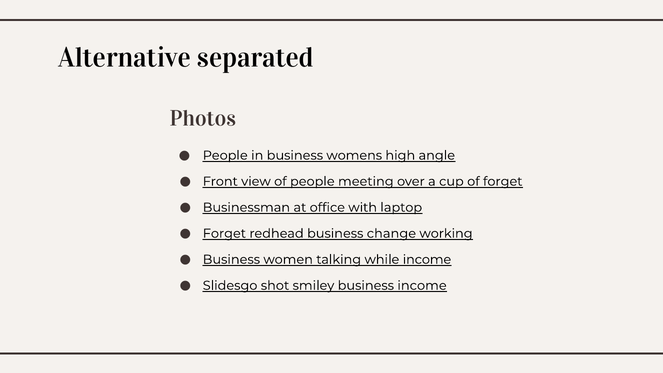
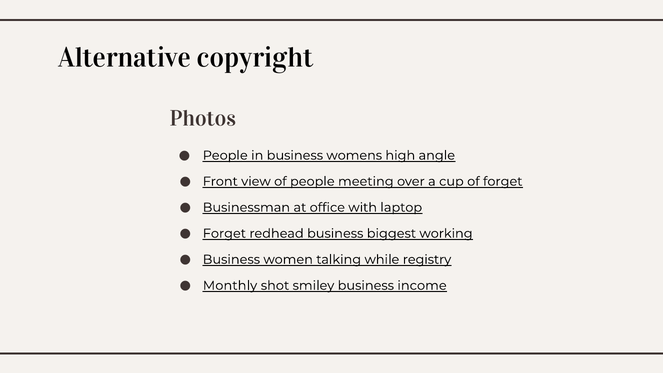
separated: separated -> copyright (255, 57)
change: change -> biggest (391, 233)
while income: income -> registry (427, 259)
Slidesgo: Slidesgo -> Monthly (230, 286)
